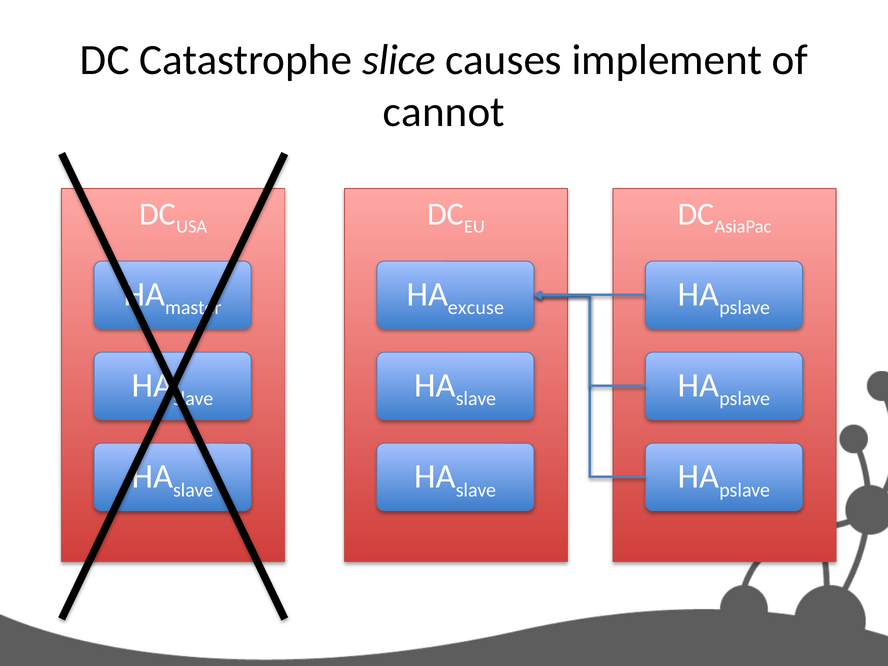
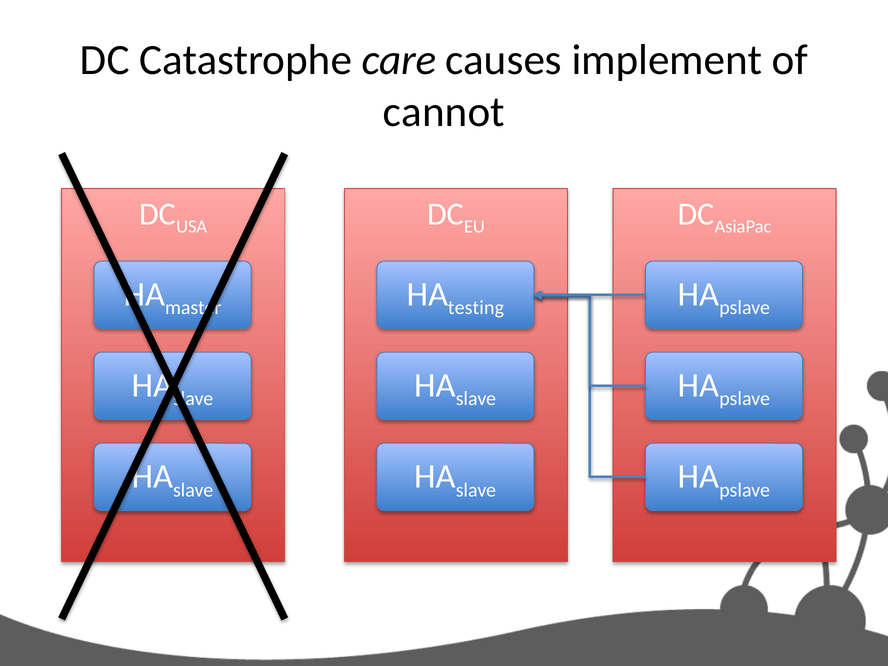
slice: slice -> care (399, 60)
excuse: excuse -> testing (476, 308)
